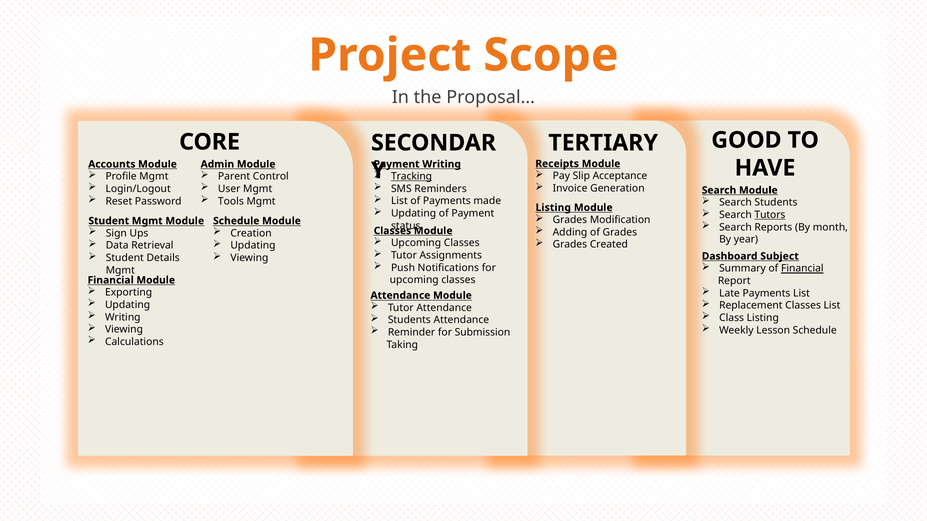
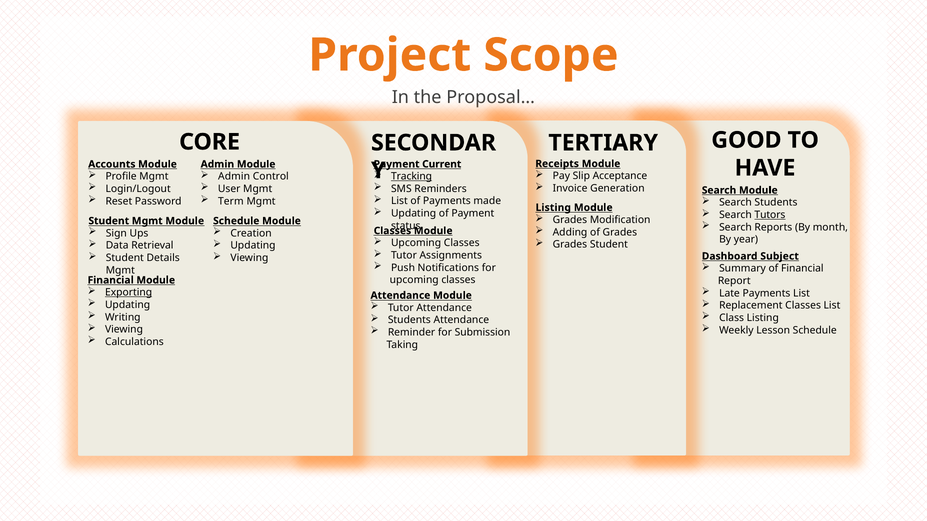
Payment Writing: Writing -> Current (442, 164)
Parent: Parent -> Admin (234, 177)
Tools: Tools -> Term (231, 201)
Grades Created: Created -> Student (609, 245)
Financial underline: present -> none (802, 269)
Exporting underline: none -> present (129, 293)
